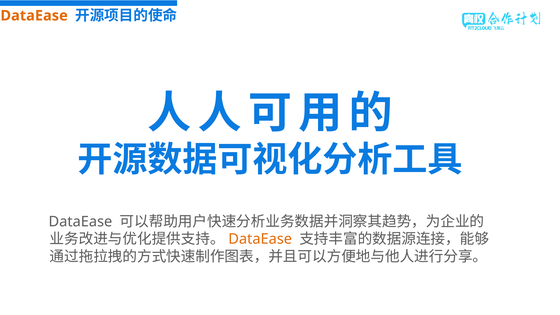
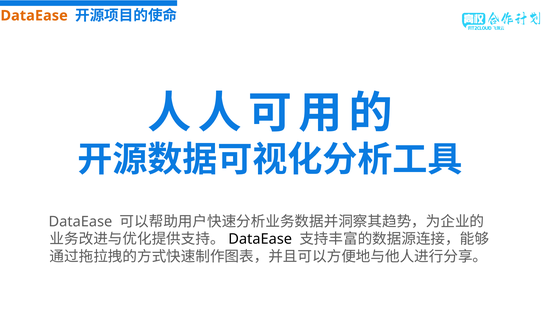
DataEase colour: orange -> black (260, 239)
